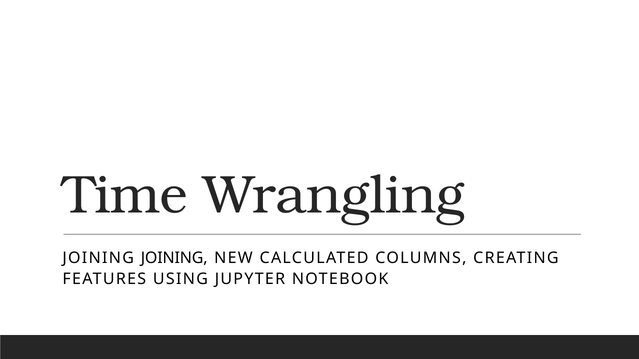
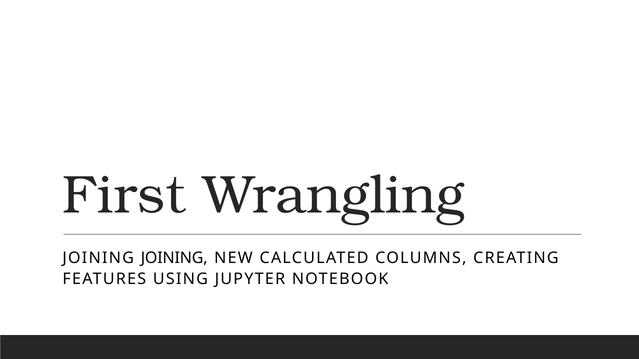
Time: Time -> First (124, 195)
